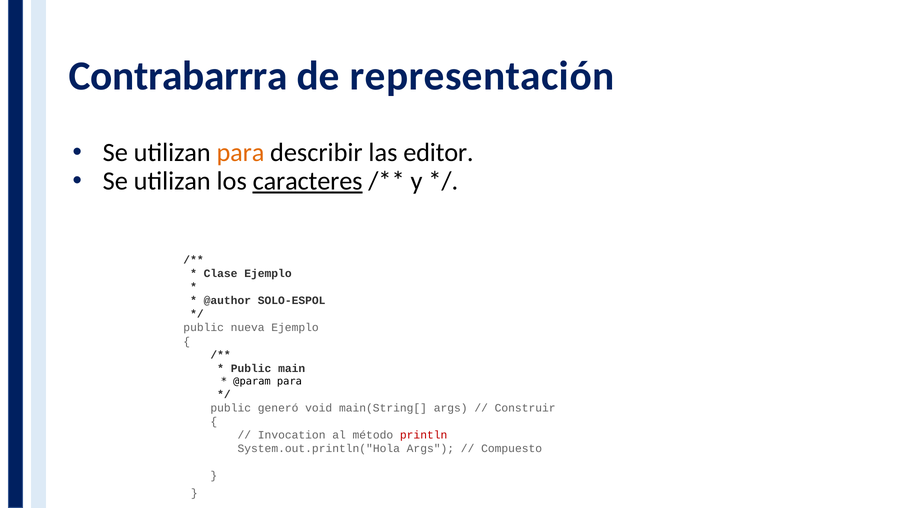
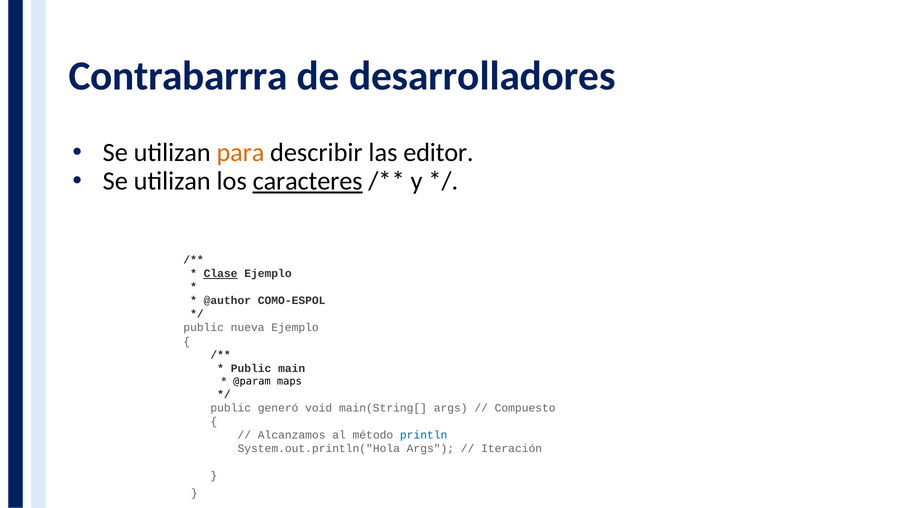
representación: representación -> desarrolladores (482, 76)
Clase underline: none -> present (221, 274)
SOLO-ESPOL: SOLO-ESPOL -> COMO-ESPOL (292, 301)
@param para: para -> maps (289, 381)
Construir: Construir -> Compuesto (525, 408)
Invocation: Invocation -> Alcanzamos (292, 435)
println colour: red -> blue (424, 435)
Compuesto: Compuesto -> Iteración (512, 449)
